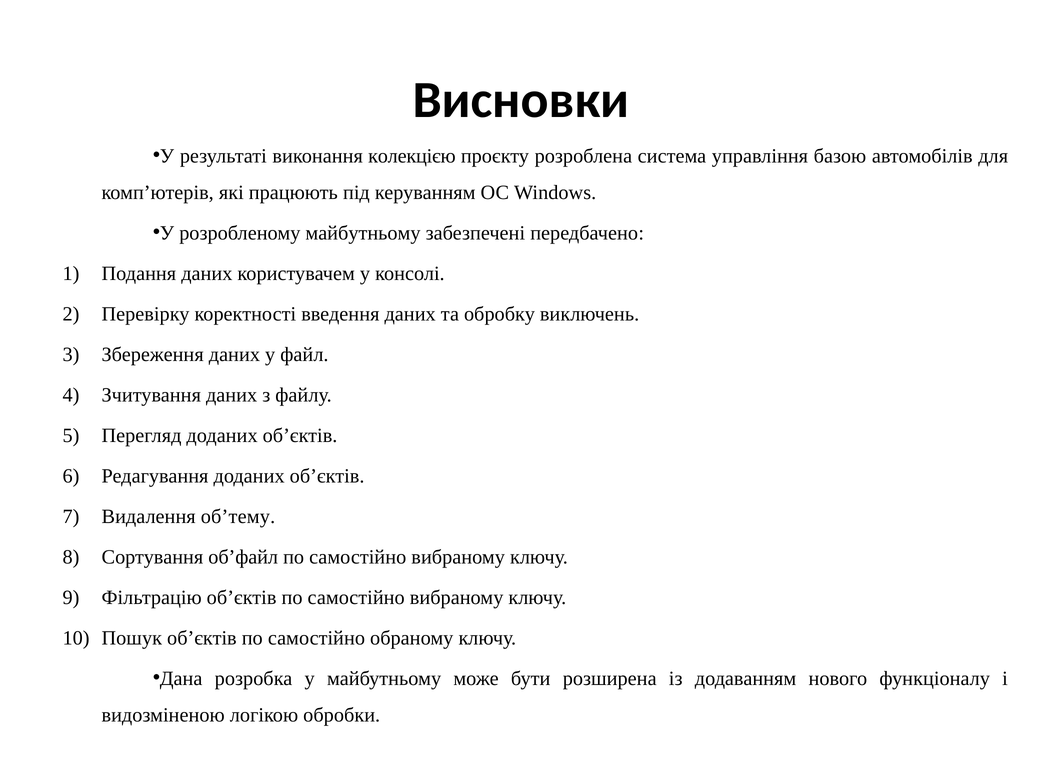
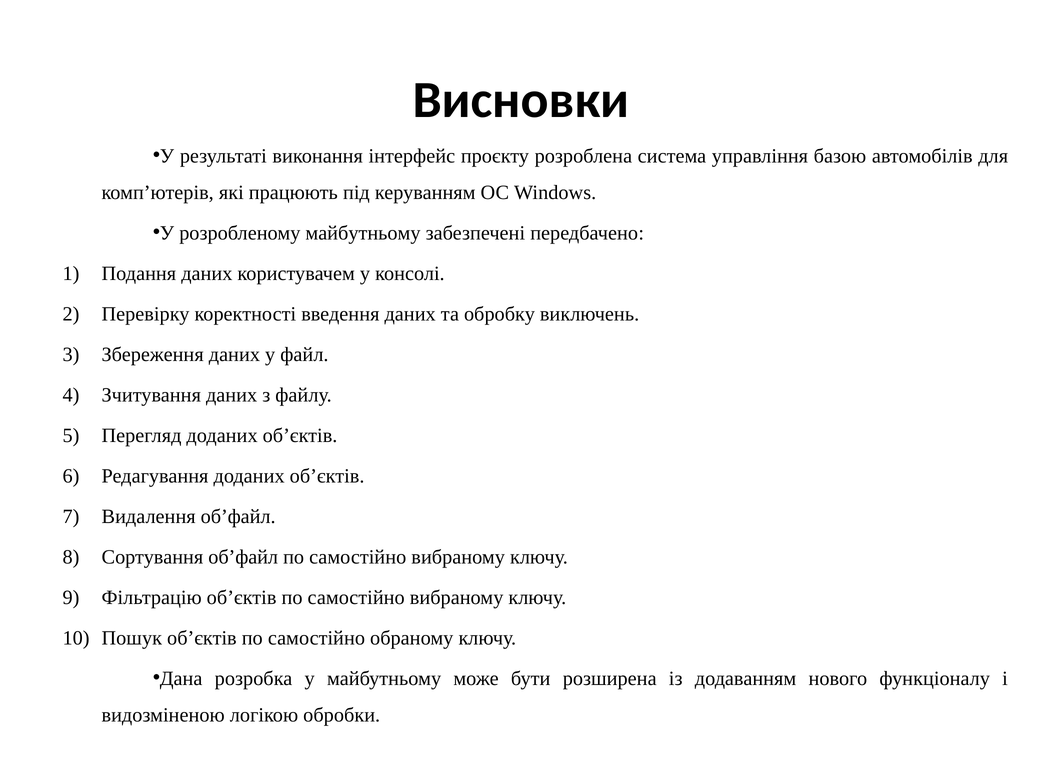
колекцією: колекцією -> інтерфейс (412, 156)
Видалення об’тему: об’тему -> об’файл (238, 517)
